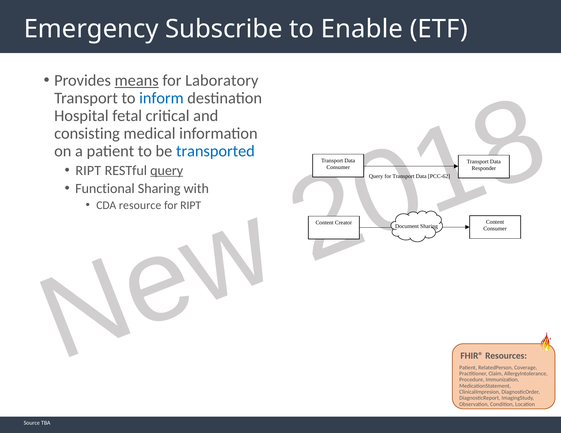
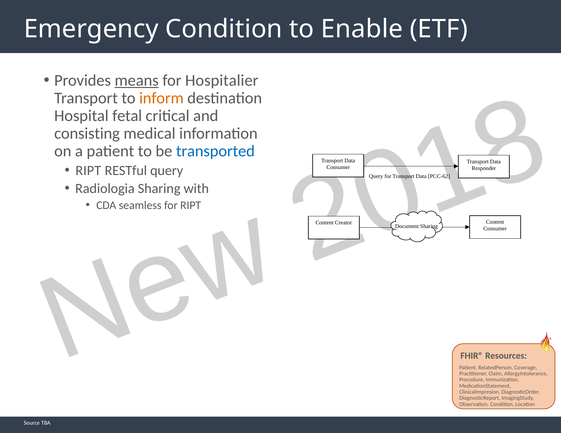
Emergency Subscribe: Subscribe -> Condition (224, 29)
Laboratory: Laboratory -> Hospitalier (222, 81)
inform colour: blue -> orange (161, 98)
query underline: present -> none (167, 171)
Functional: Functional -> Radiologia (105, 189)
resource: resource -> seamless (140, 206)
